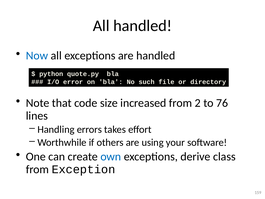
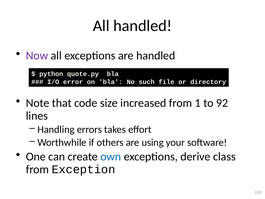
Now colour: blue -> purple (37, 56)
2: 2 -> 1 (198, 103)
76: 76 -> 92 (222, 103)
